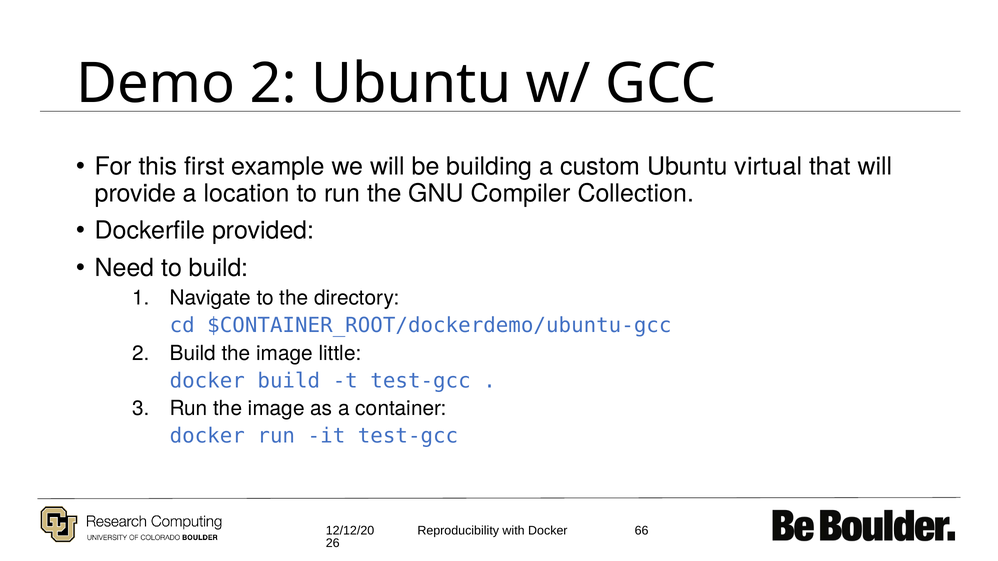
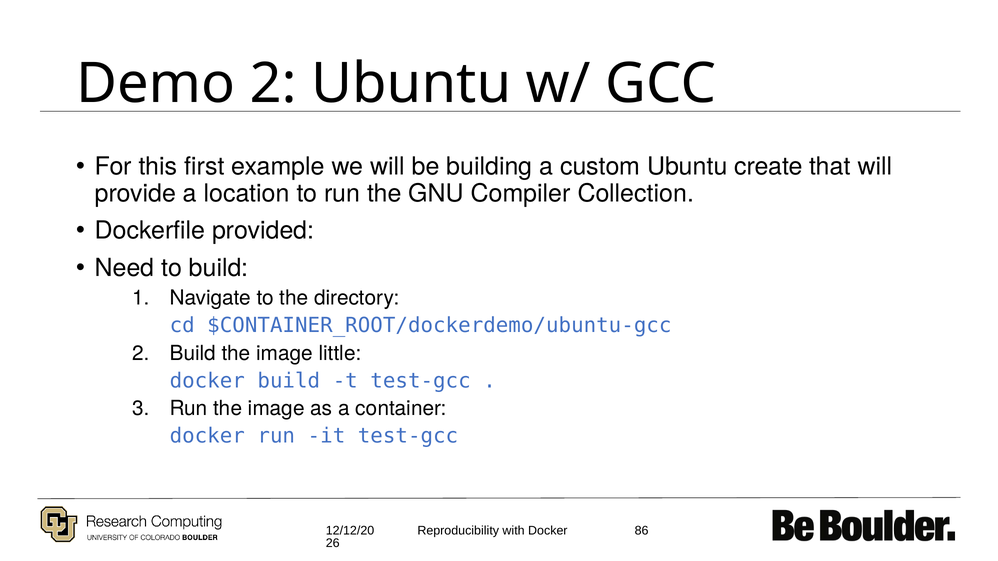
virtual: virtual -> create (769, 167)
66: 66 -> 86 (642, 531)
